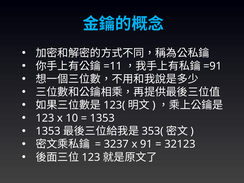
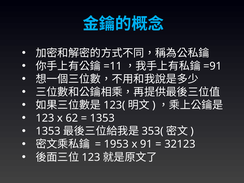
10: 10 -> 62 (72, 118)
3237: 3237 -> 1953 (116, 144)
